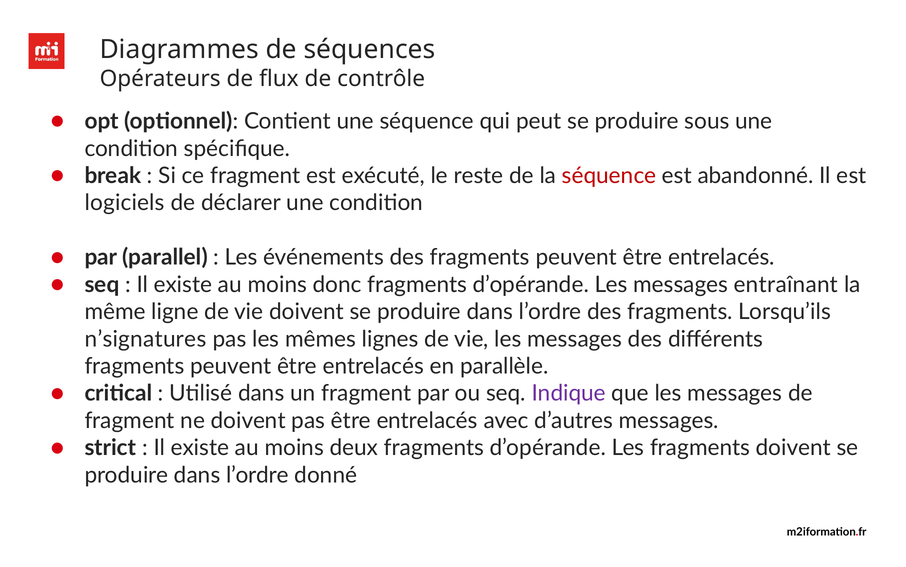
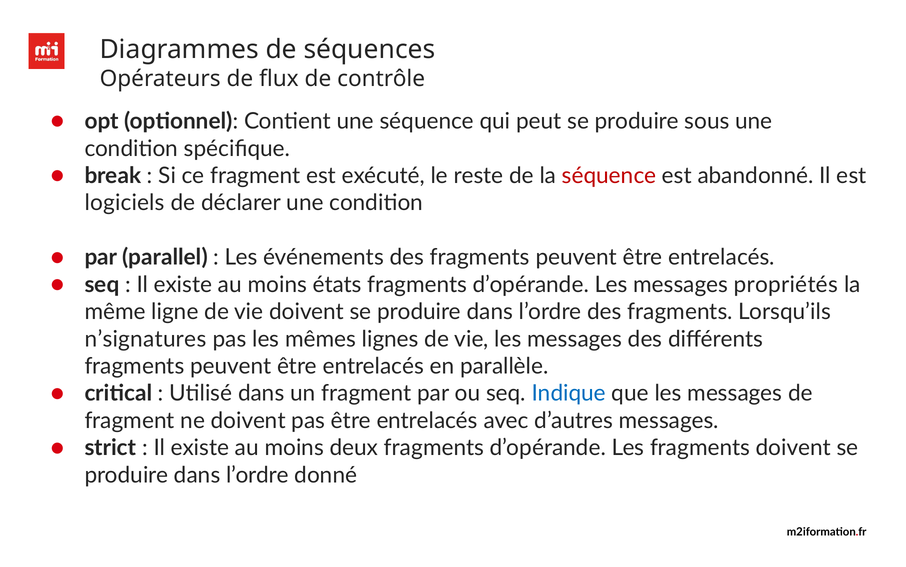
donc: donc -> états (337, 284)
entraînant: entraînant -> propriétés (786, 284)
Indique colour: purple -> blue (569, 393)
